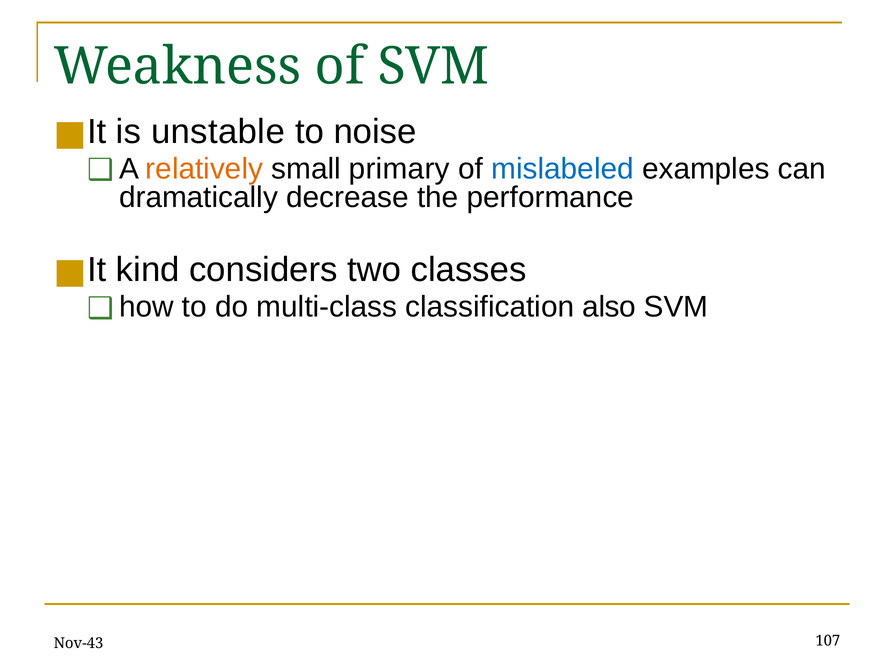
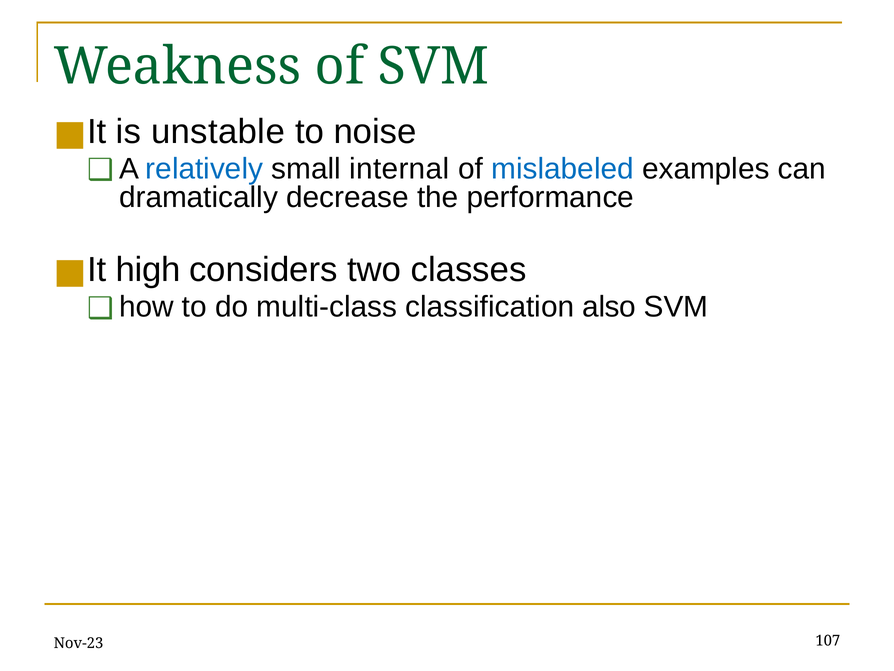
relatively colour: orange -> blue (204, 169)
primary: primary -> internal (399, 169)
kind: kind -> high (148, 270)
Nov-43: Nov-43 -> Nov-23 (79, 643)
